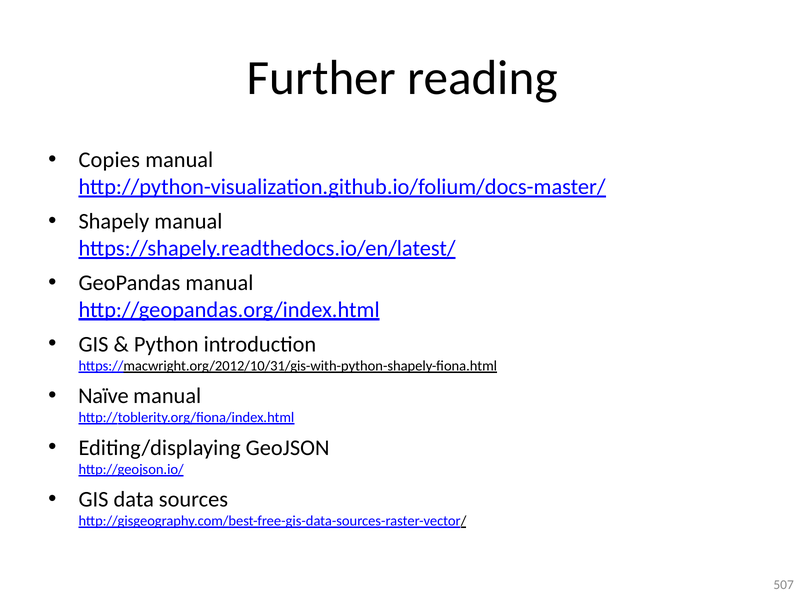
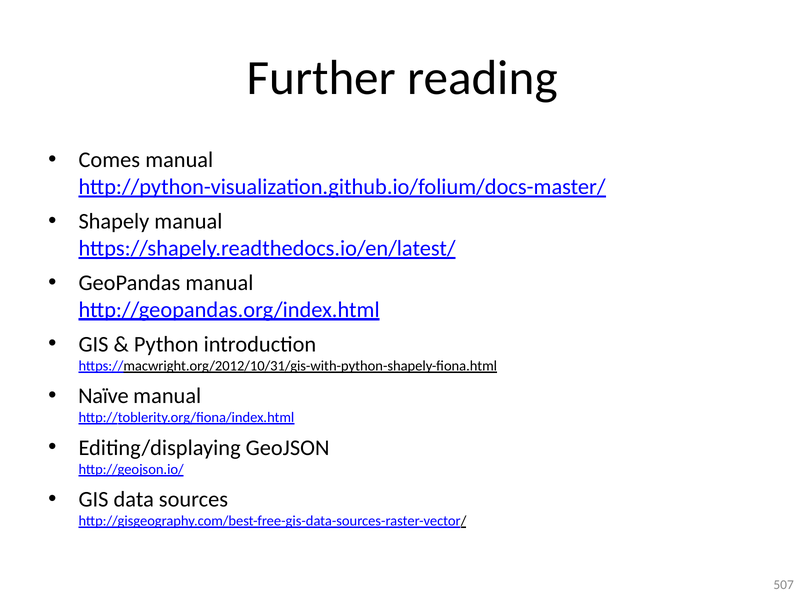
Copies: Copies -> Comes (109, 160)
